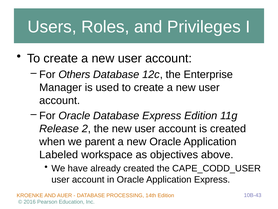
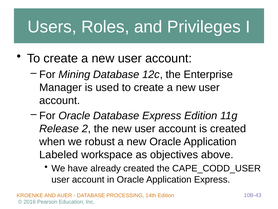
Others: Others -> Mining (74, 74)
parent: parent -> robust (100, 141)
